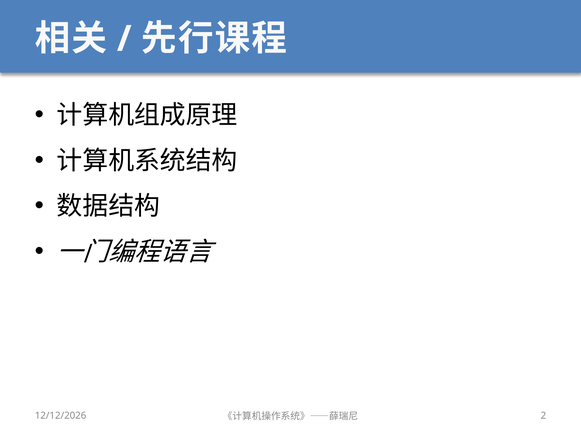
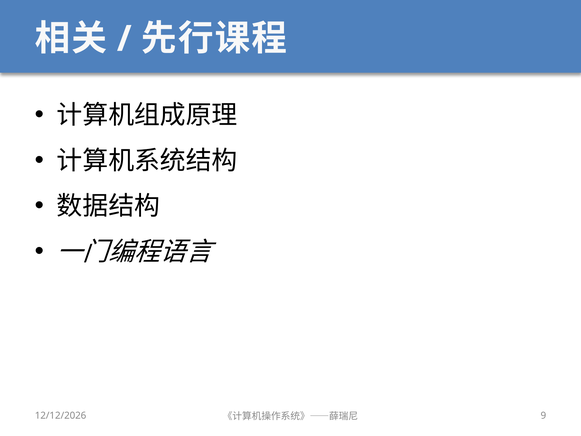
2: 2 -> 9 (543, 415)
